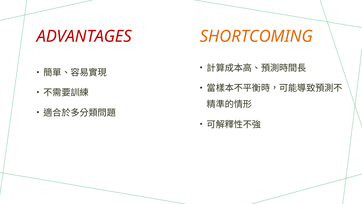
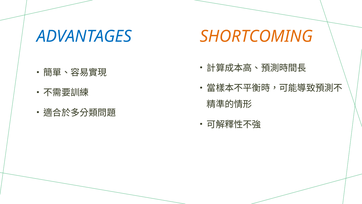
ADVANTAGES colour: red -> blue (84, 36)
